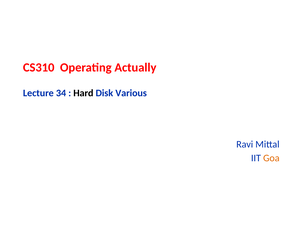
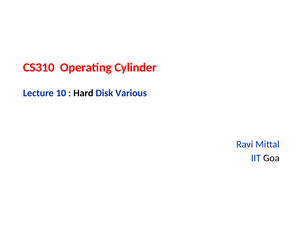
Actually: Actually -> Cylinder (135, 68)
34: 34 -> 10 (61, 93)
Goa colour: orange -> black (271, 158)
